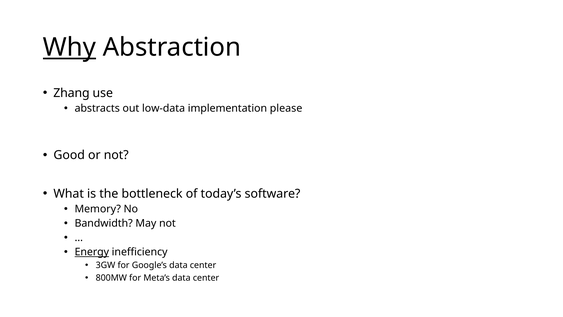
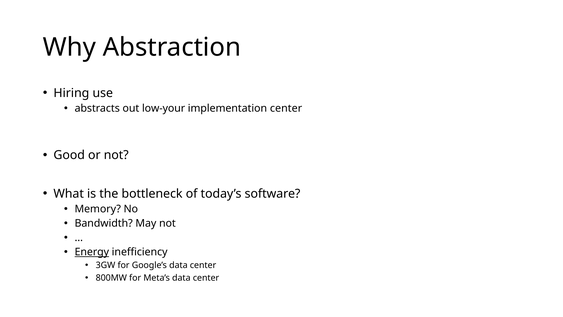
Why underline: present -> none (69, 47)
Zhang: Zhang -> Hiring (71, 93)
low-data: low-data -> low-your (164, 108)
implementation please: please -> center (286, 108)
